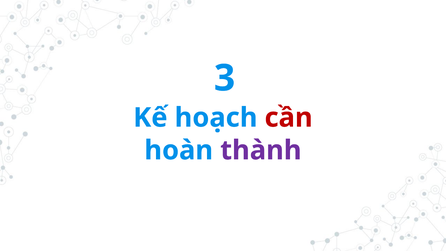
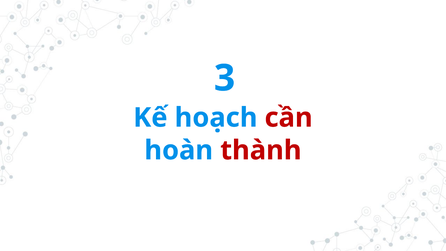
thành colour: purple -> red (261, 150)
